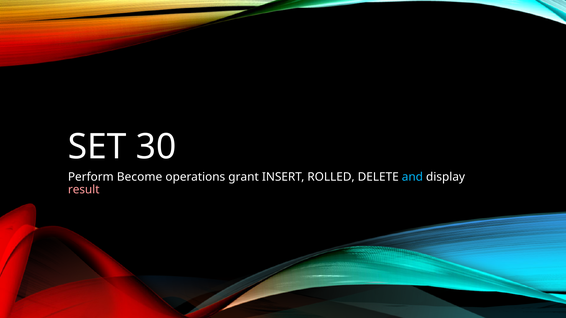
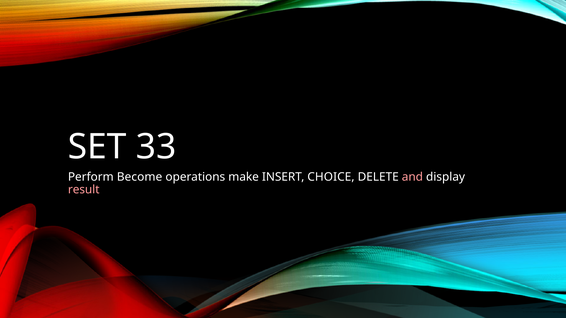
30: 30 -> 33 (156, 147)
grant: grant -> make (244, 177)
ROLLED: ROLLED -> CHOICE (331, 177)
and colour: light blue -> pink (412, 177)
